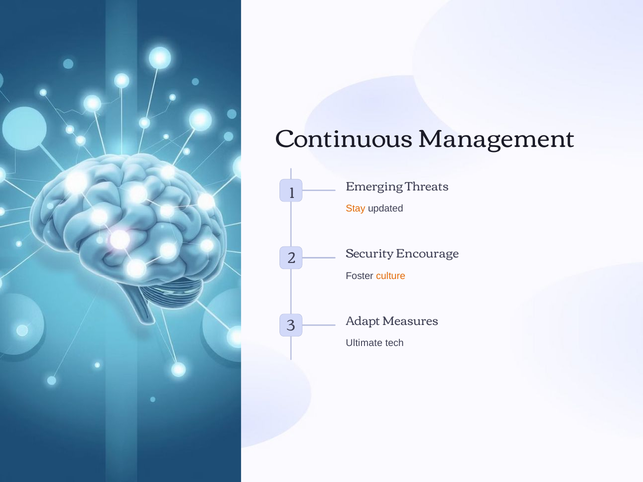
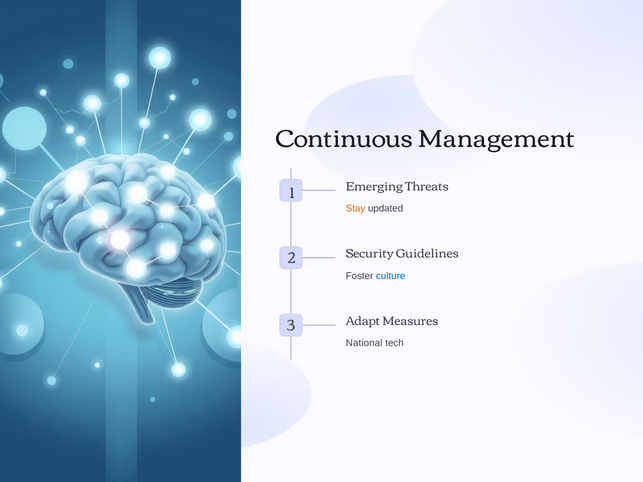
Encourage: Encourage -> Guidelines (427, 254)
culture colour: orange -> blue (391, 276)
Ultimate: Ultimate -> National (364, 343)
